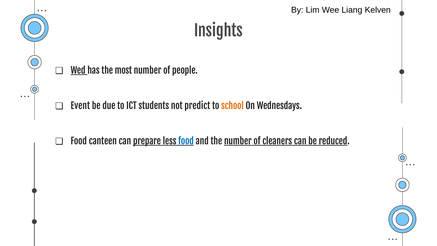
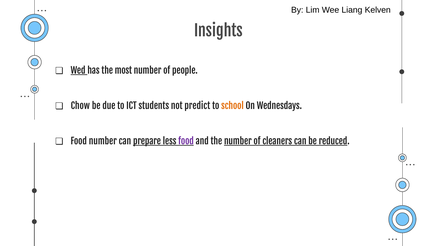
Event: Event -> Chow (80, 106)
Food canteen: canteen -> number (103, 141)
food colour: blue -> purple (186, 141)
